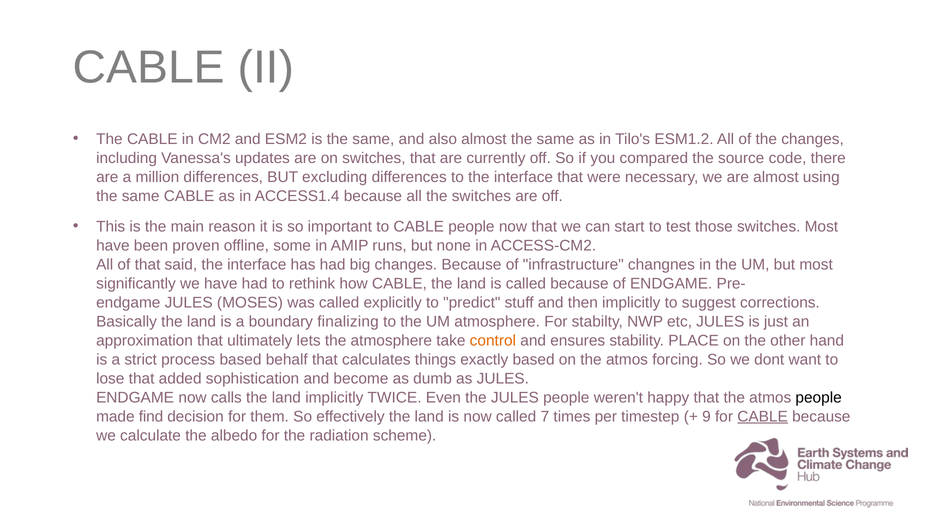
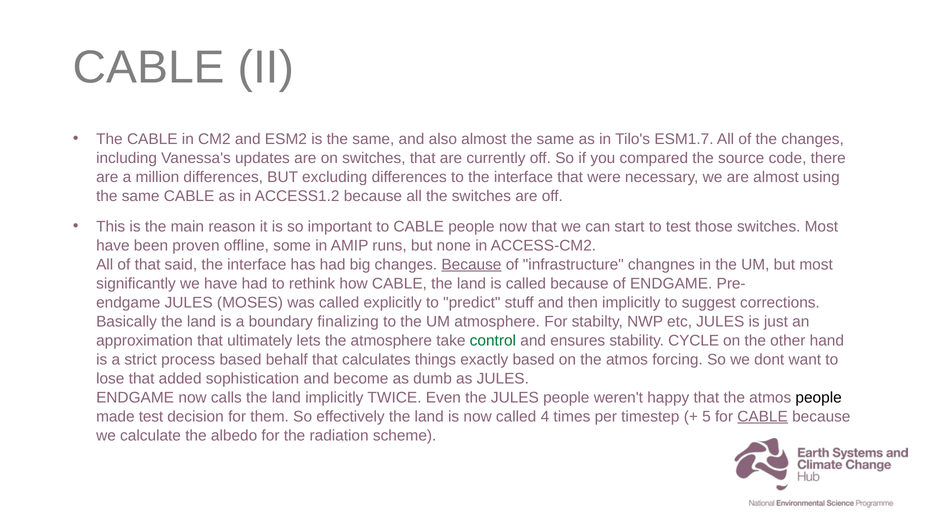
ESM1.2: ESM1.2 -> ESM1.7 (684, 139)
ACCESS1.4: ACCESS1.4 -> ACCESS1.2 (297, 196)
Because underline: none -> present (471, 265)
control colour: orange -> green (493, 341)
PLACE: PLACE -> CYCLE (694, 341)
made find: find -> test (151, 417)
7: 7 -> 4 (545, 417)
9: 9 -> 5 (706, 417)
